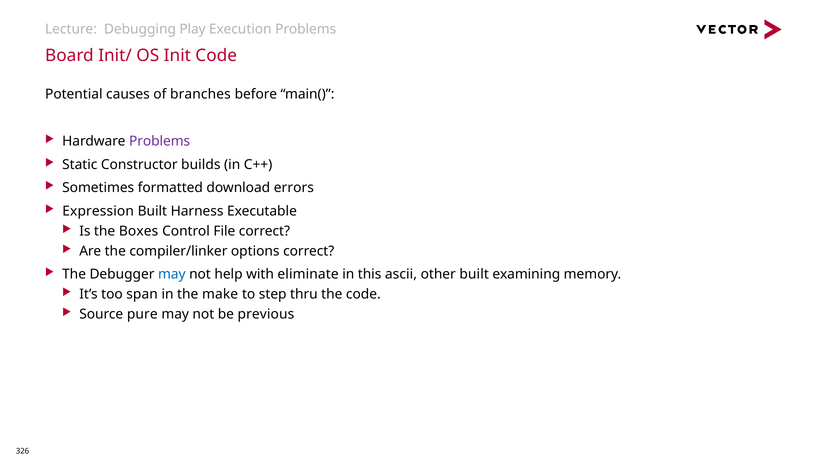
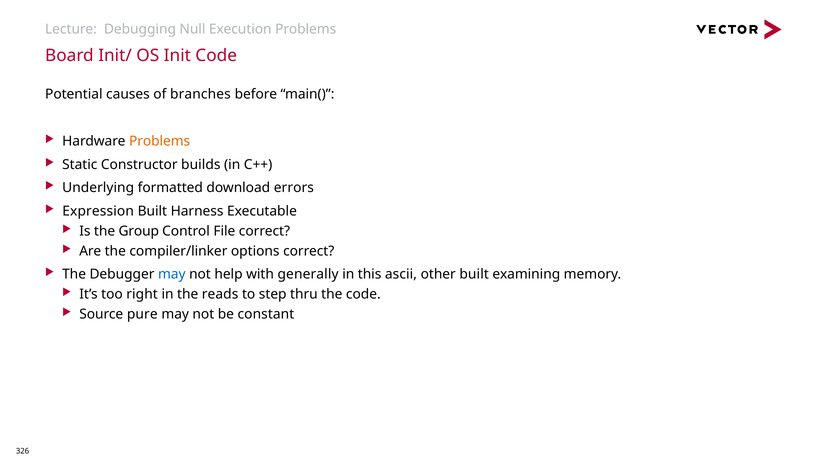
Play: Play -> Null (192, 29)
Problems colour: purple -> orange (160, 141)
Sometimes: Sometimes -> Underlying (98, 188)
Boxes: Boxes -> Group (139, 231)
eliminate: eliminate -> generally (308, 275)
span: span -> right (142, 295)
make: make -> reads (220, 295)
previous: previous -> constant (266, 315)
